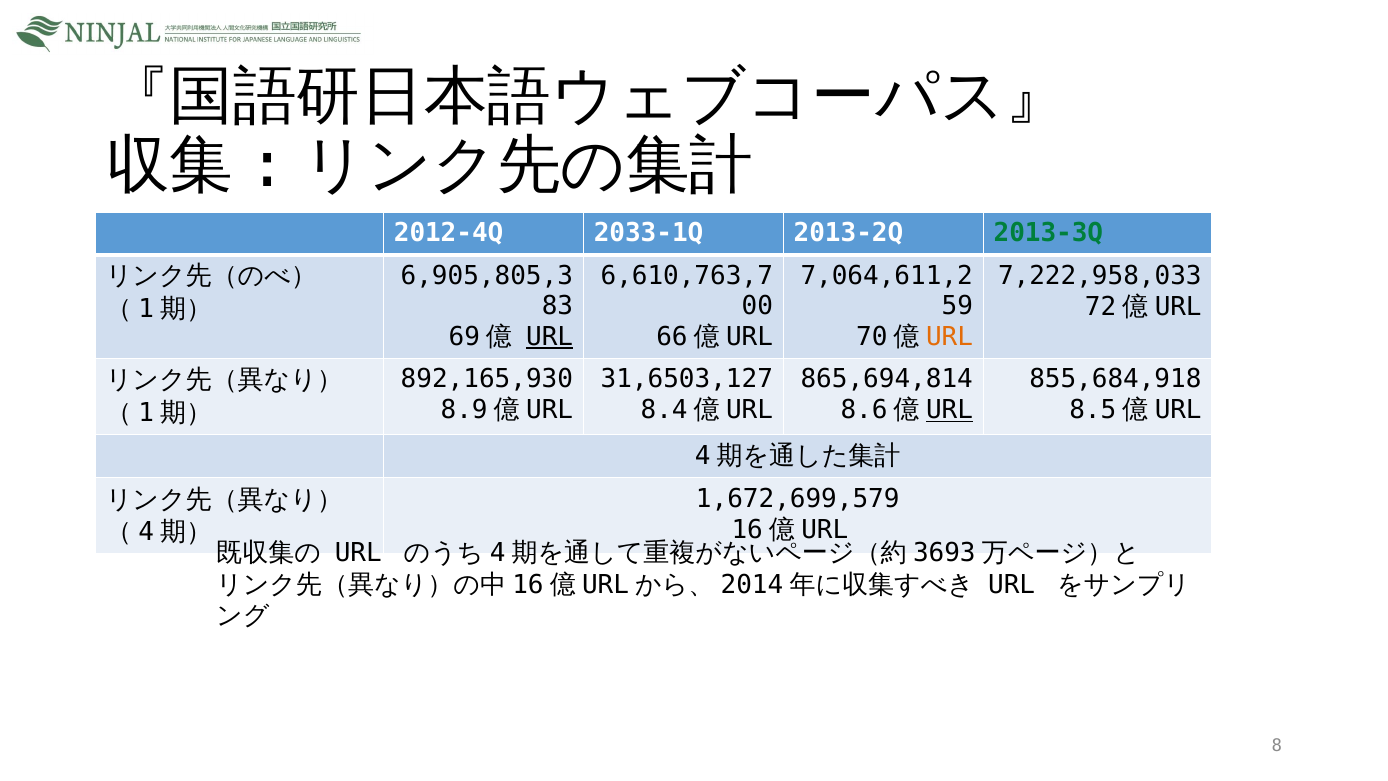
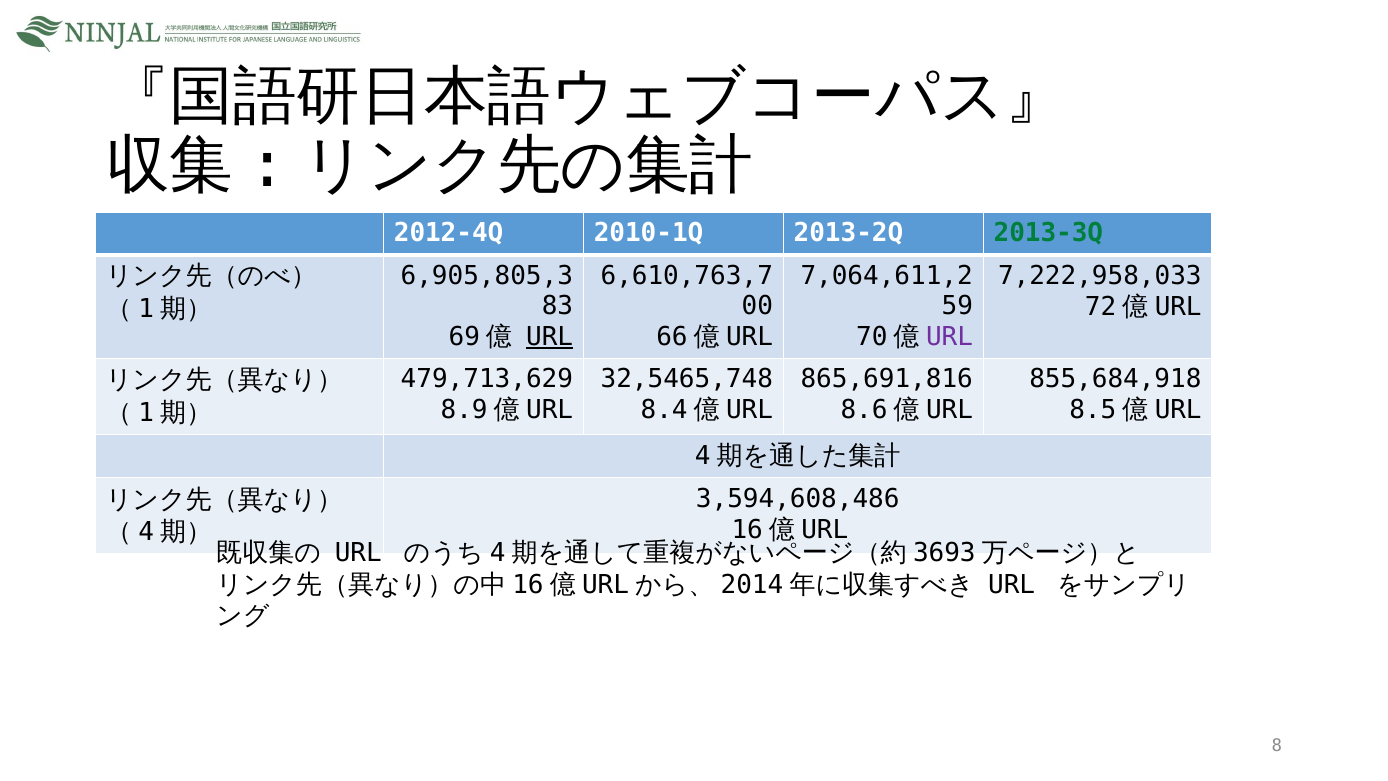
2033-1Q: 2033-1Q -> 2010-1Q (649, 233)
URL colour: orange -> purple (949, 337)
892,165,930: 892,165,930 -> 479,713,629 (487, 379)
31,6503,127: 31,6503,127 -> 32,5465,748 (687, 379)
865,694,814: 865,694,814 -> 865,691,816 (887, 379)
URL underline: present -> none (949, 410)
1,672,699,579: 1,672,699,579 -> 3,594,608,486 (798, 498)
